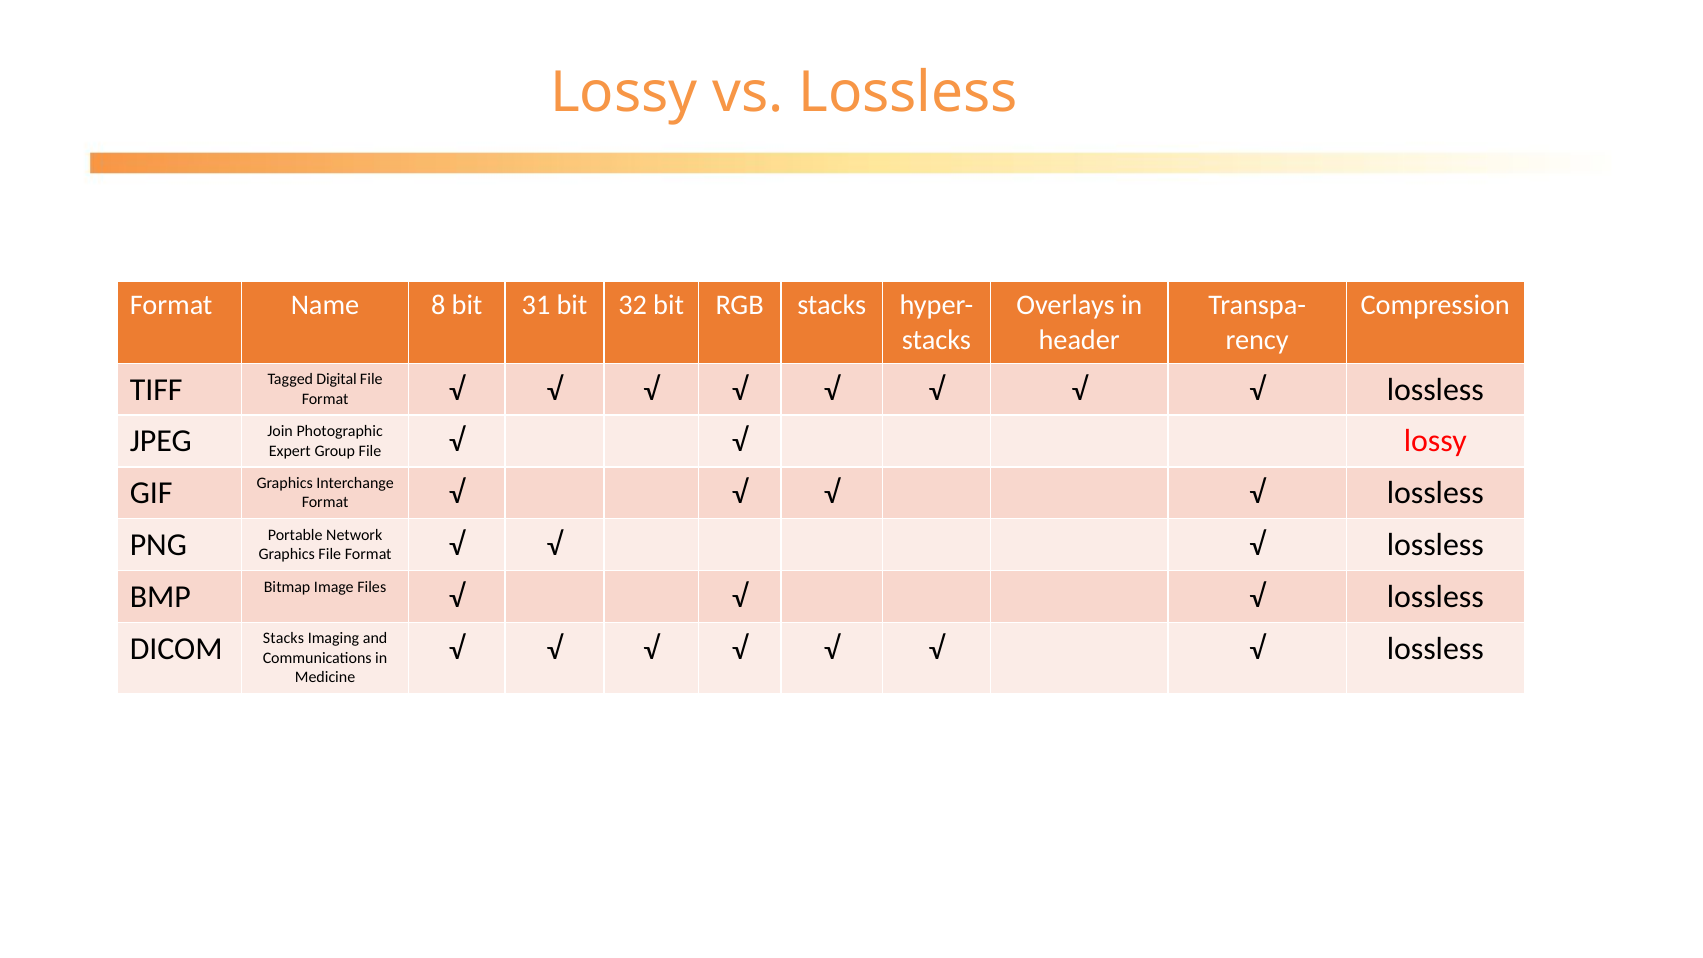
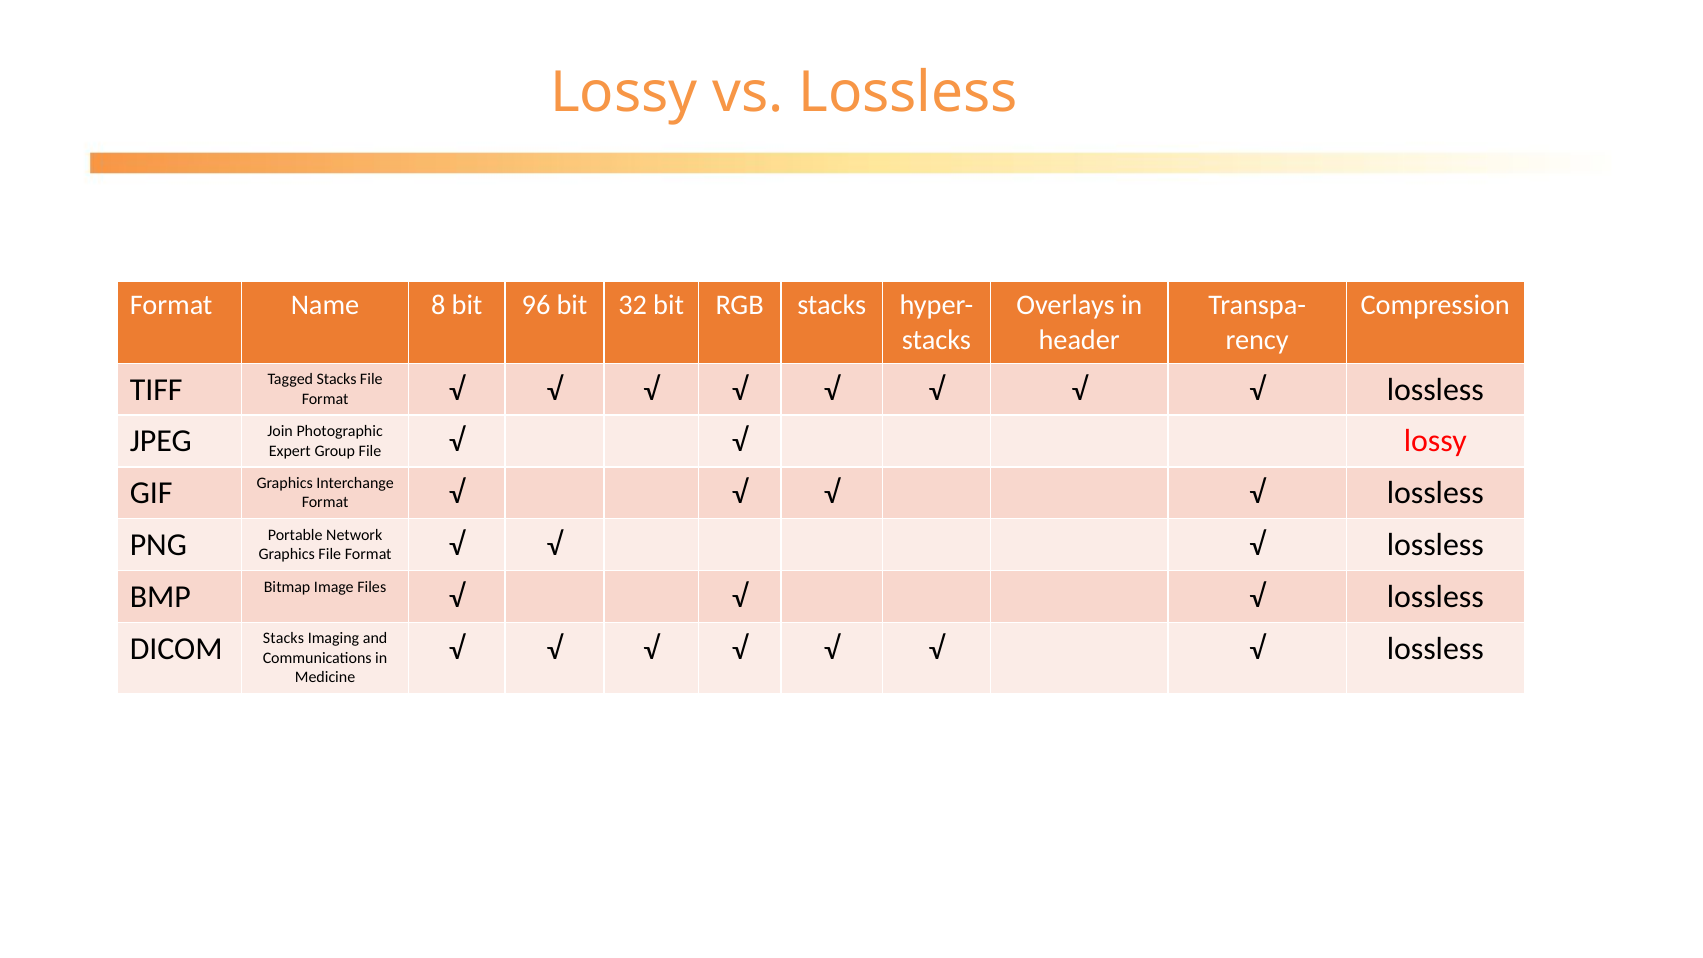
31: 31 -> 96 (536, 305)
Tagged Digital: Digital -> Stacks (337, 380)
